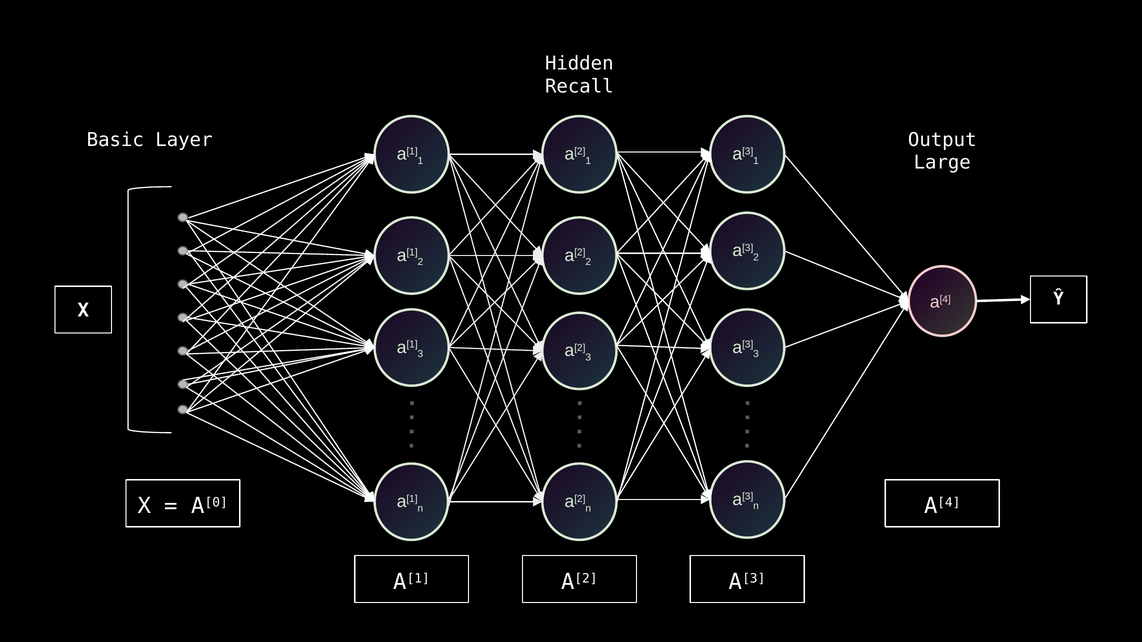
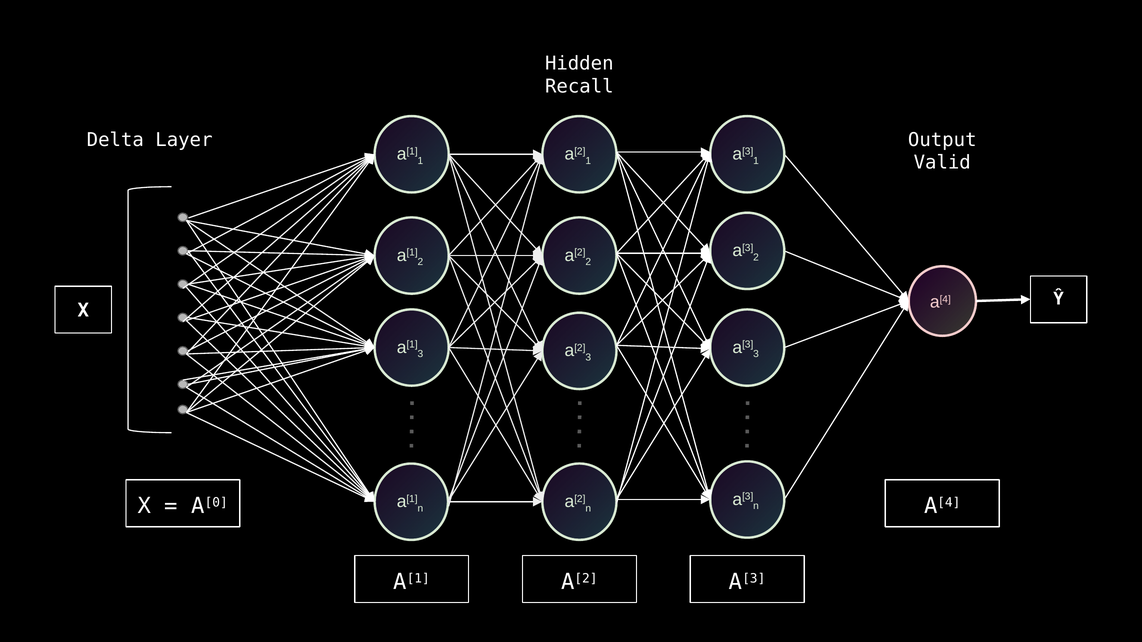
Basic: Basic -> Delta (115, 140)
Large: Large -> Valid (942, 163)
